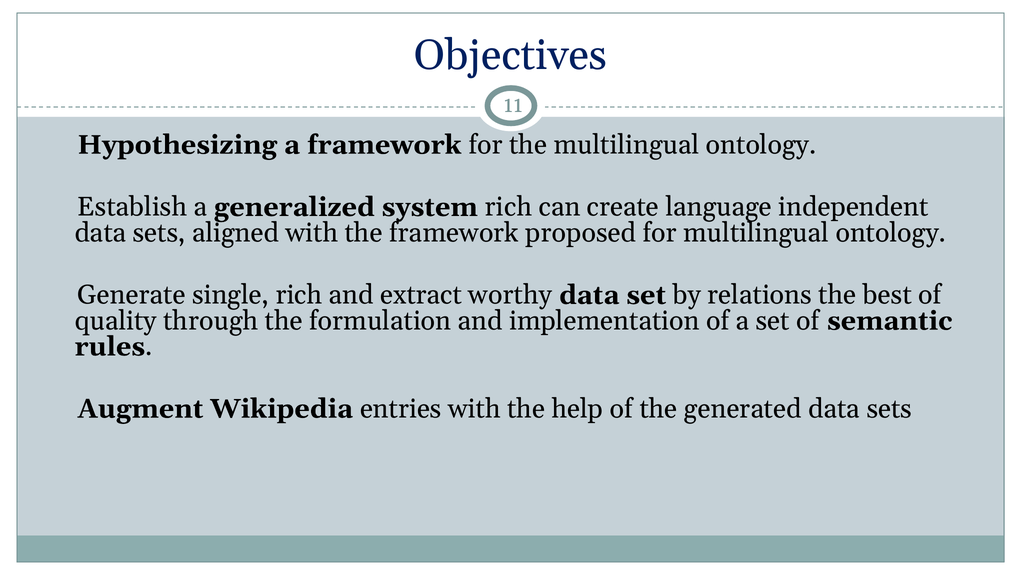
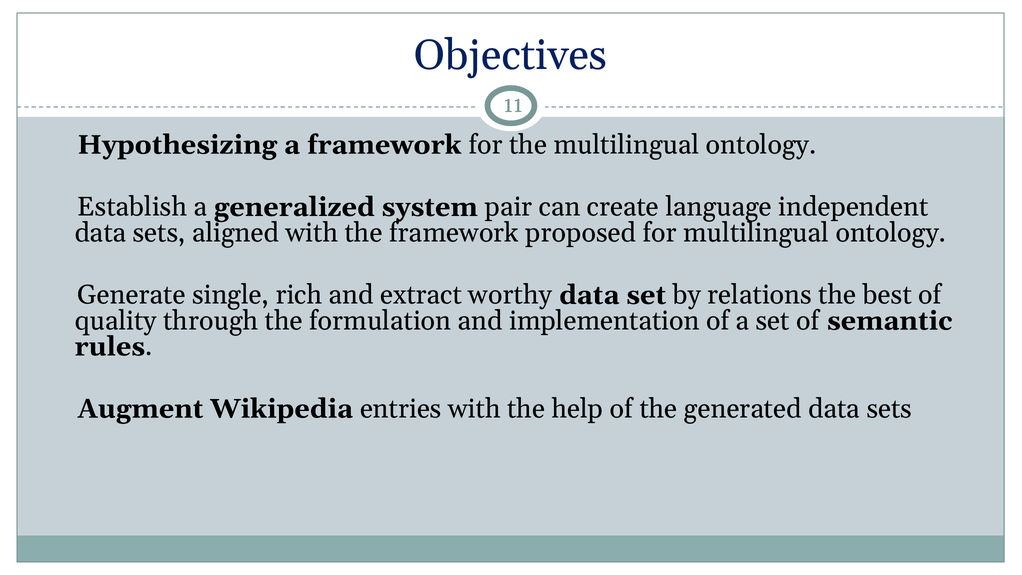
system rich: rich -> pair (509, 207)
